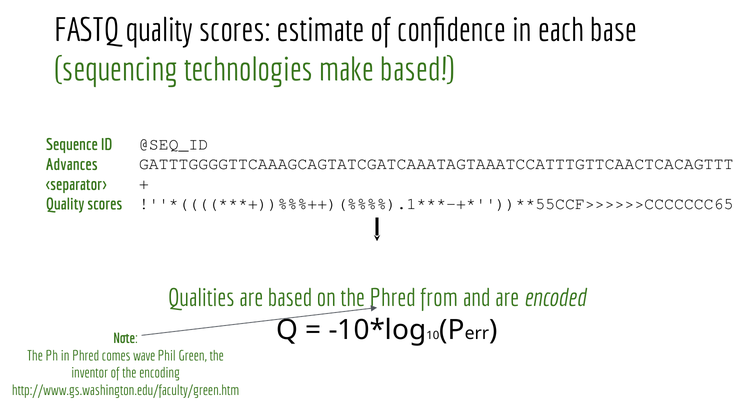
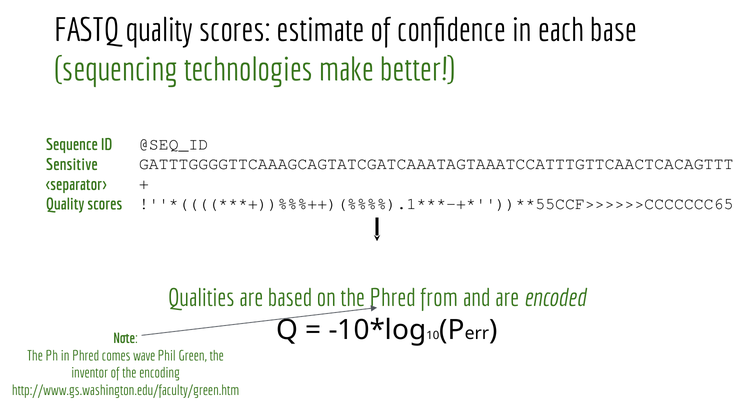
make based: based -> better (418, 70)
Advances: Advances -> Sensitive (72, 165)
